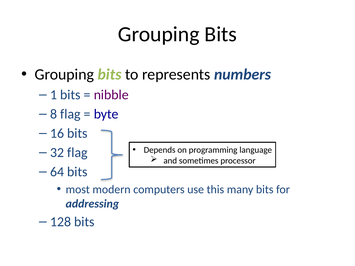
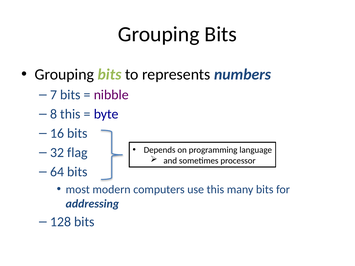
1: 1 -> 7 (54, 95)
8 flag: flag -> this (70, 114)
